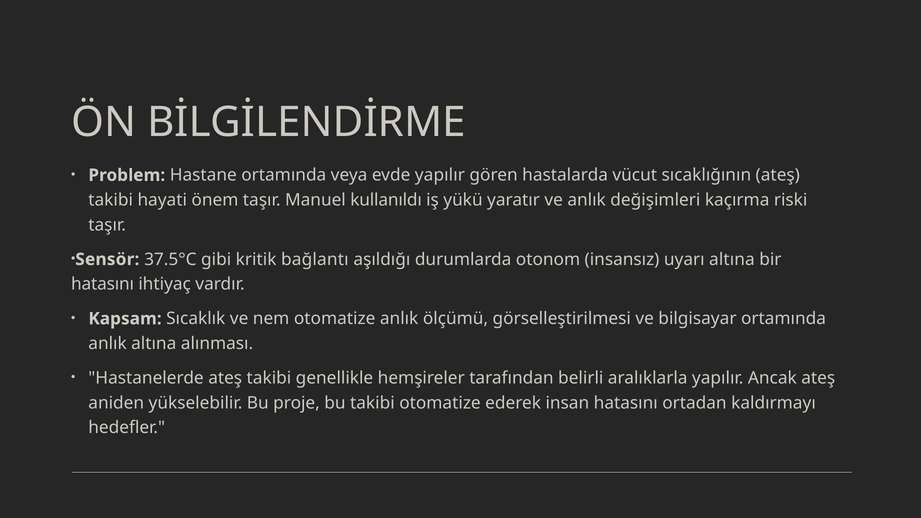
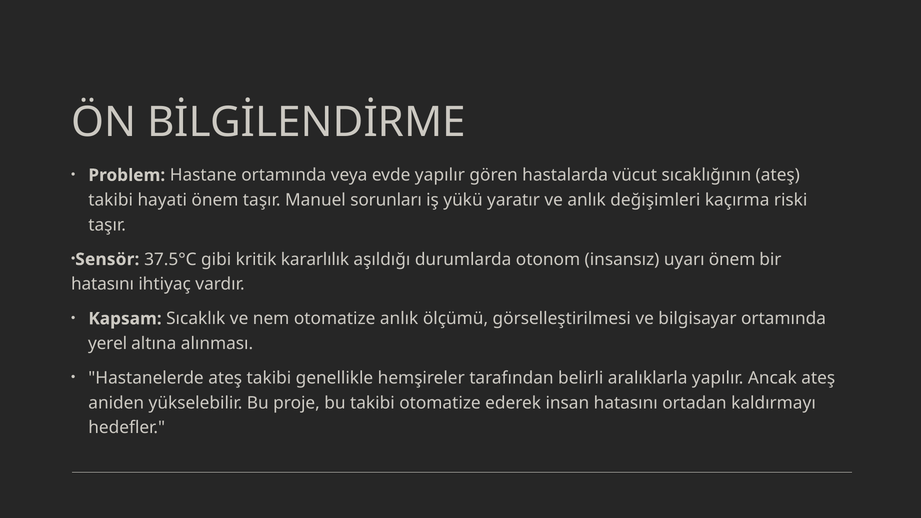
kullanıldı: kullanıldı -> sorunları (386, 200)
bağlantı: bağlantı -> kararlılık (315, 259)
uyarı altına: altına -> önem (732, 259)
anlık: anlık -> yerel (108, 344)
